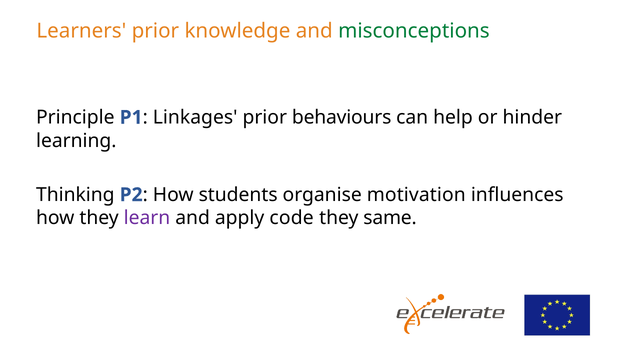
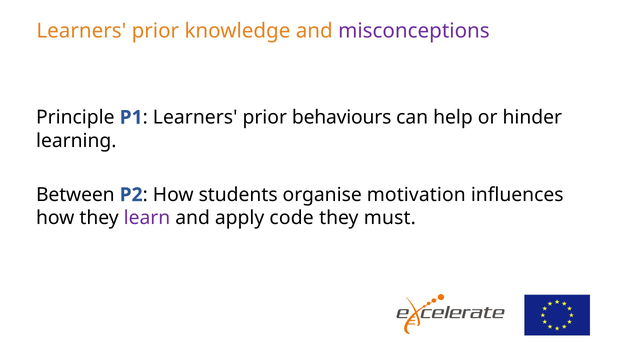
misconceptions colour: green -> purple (414, 31)
Linkages: Linkages -> Learners (195, 117)
Thinking: Thinking -> Between (75, 195)
same: same -> must (390, 218)
